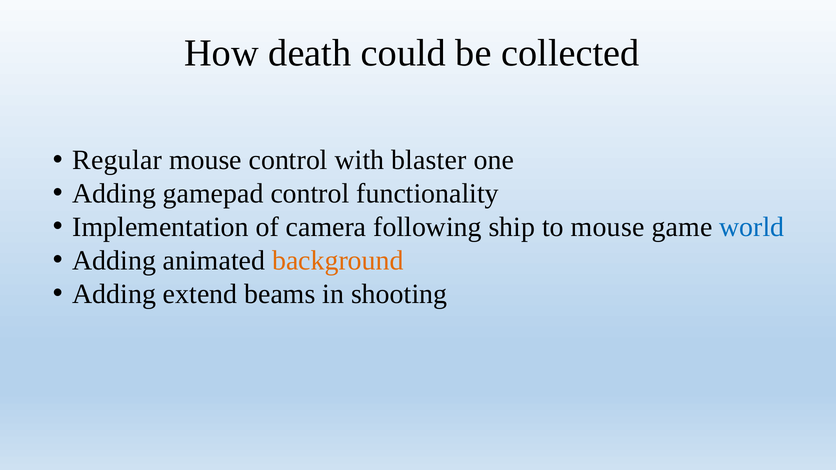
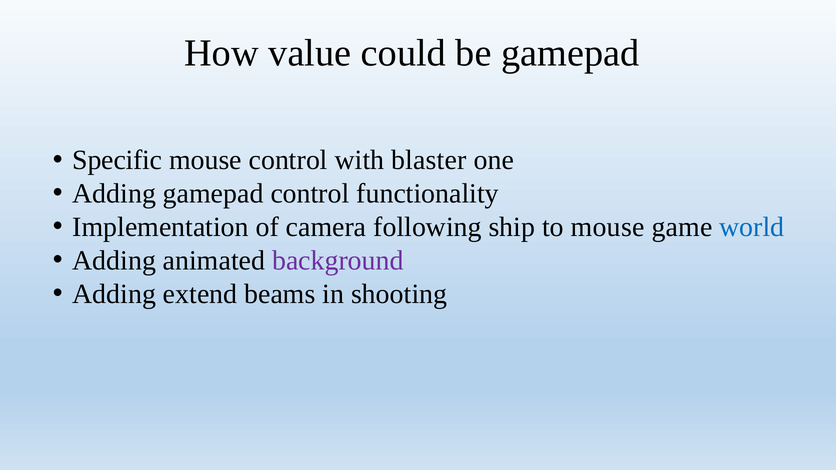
death: death -> value (310, 53)
be collected: collected -> gamepad (570, 53)
Regular: Regular -> Specific (117, 160)
background colour: orange -> purple (338, 261)
